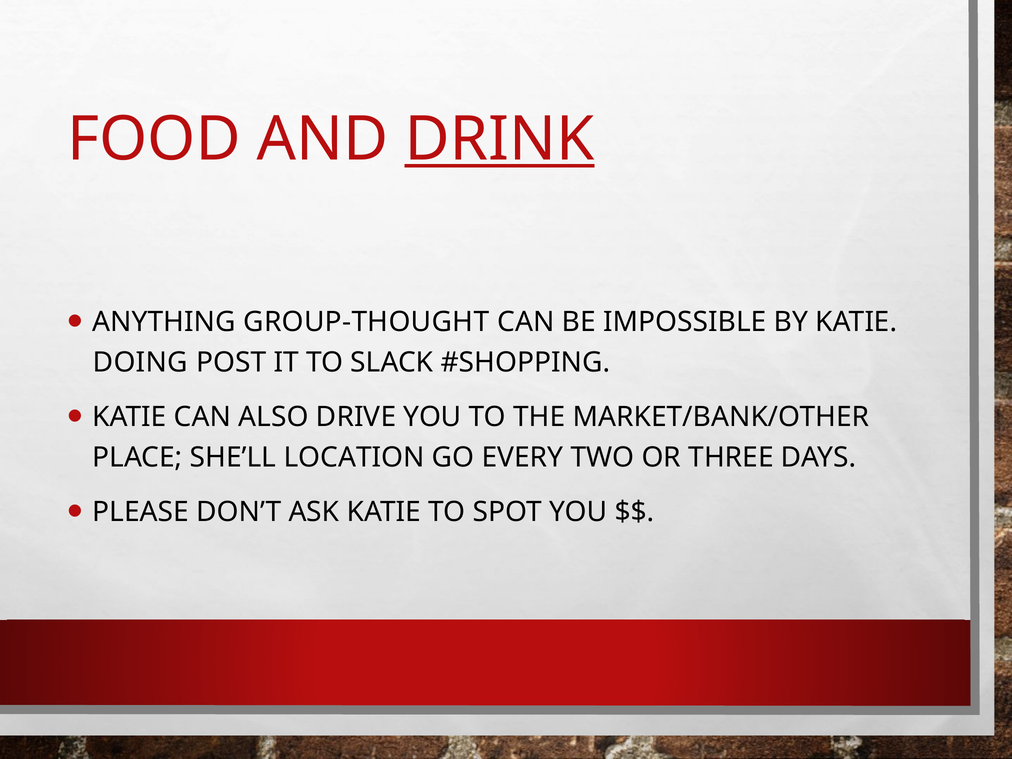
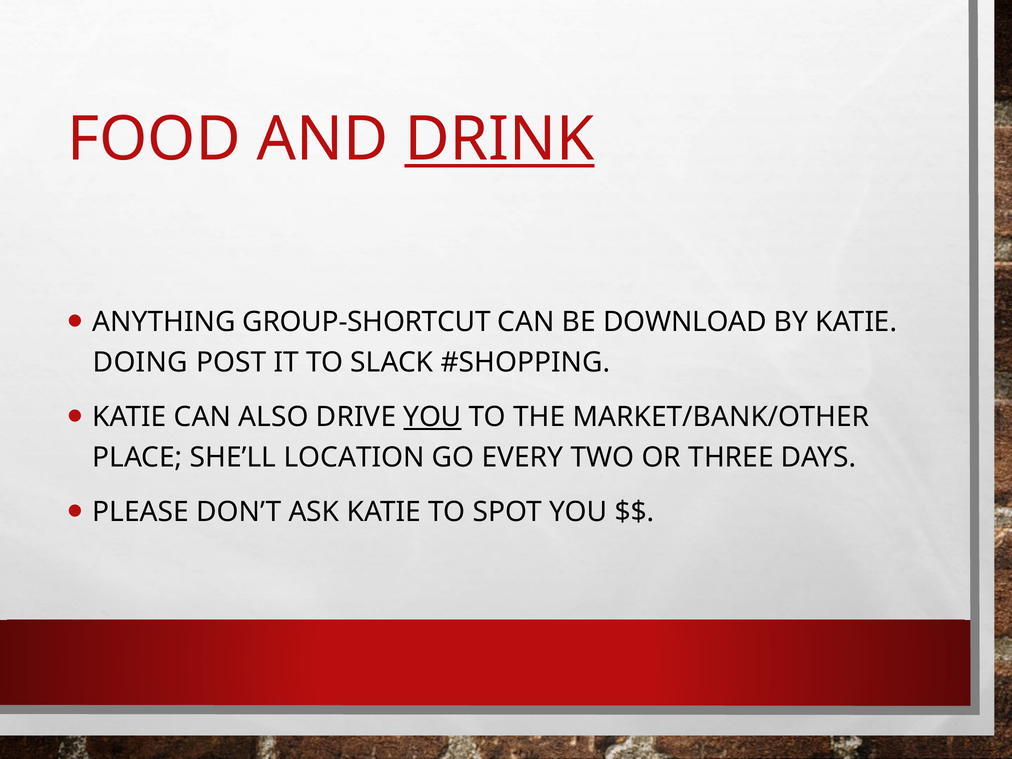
GROUP-THOUGHT: GROUP-THOUGHT -> GROUP-SHORTCUT (367, 322)
IMPOSSIBLE: IMPOSSIBLE -> DOWNLOAD (685, 322)
YOU underline: none -> present (432, 417)
